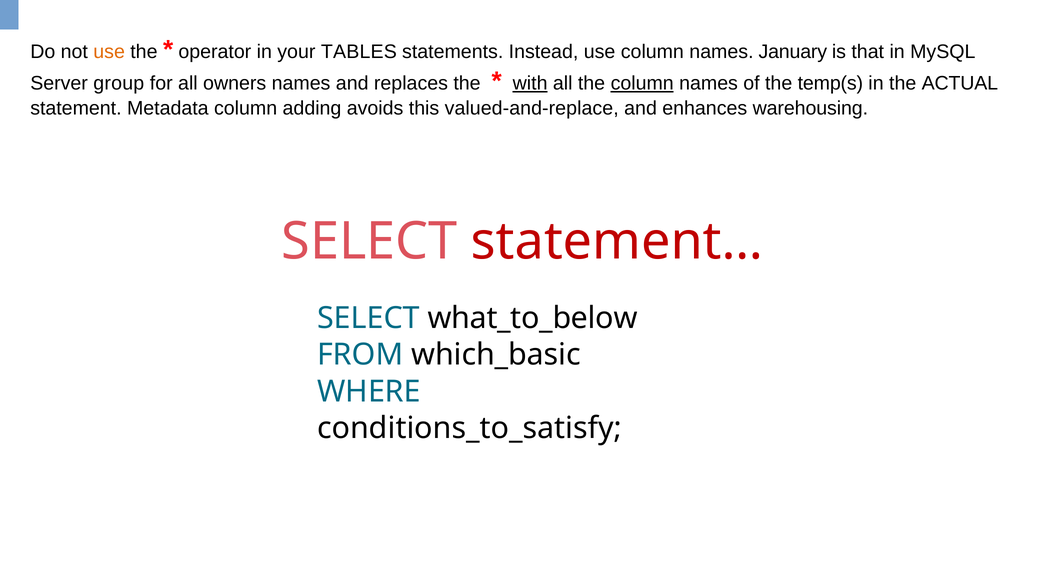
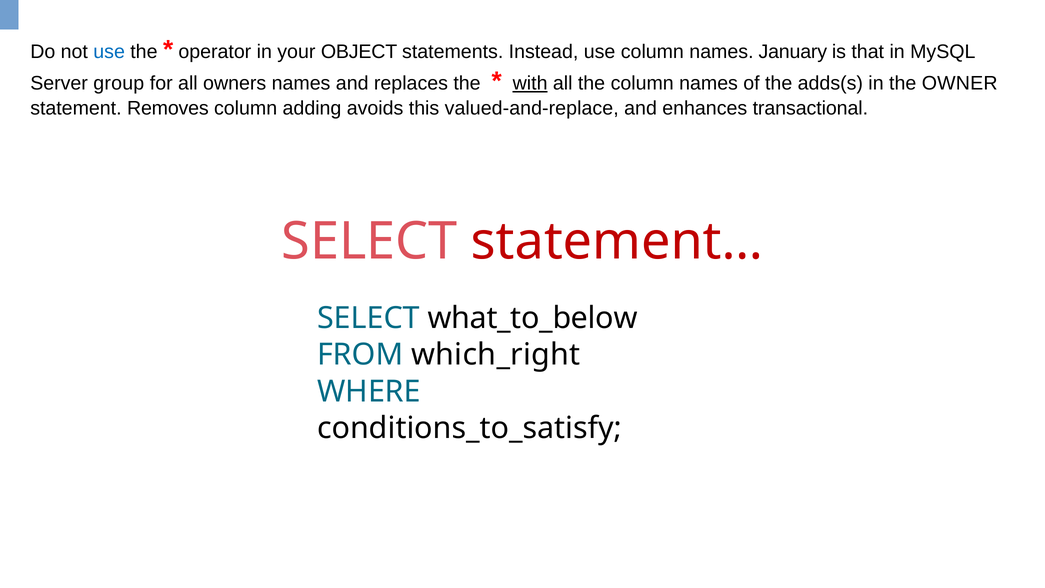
use colour: orange -> blue (109, 52)
TABLES: TABLES -> OBJECT (359, 52)
column underline: present -> none (642, 83)
temp(s: temp(s -> adds(s (830, 83)
ACTUAL: ACTUAL -> OWNER (960, 83)
Metadata: Metadata -> Removes (168, 108)
warehousing: warehousing -> transactional (810, 108)
which_basic: which_basic -> which_right (496, 355)
